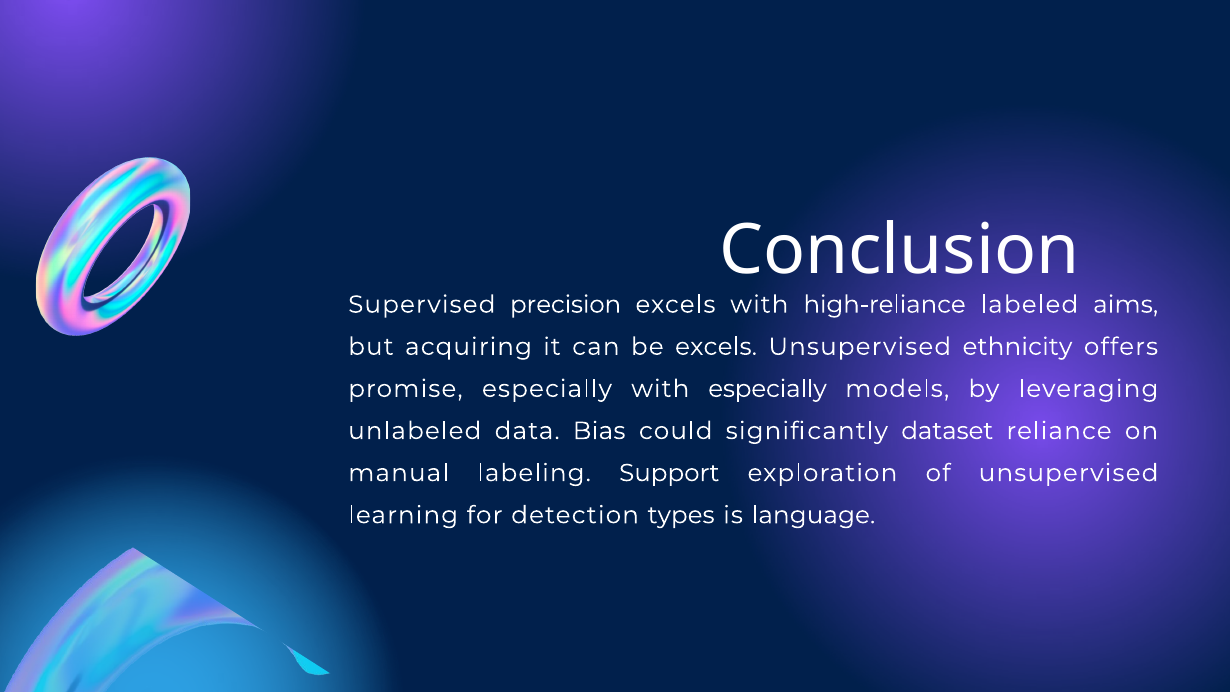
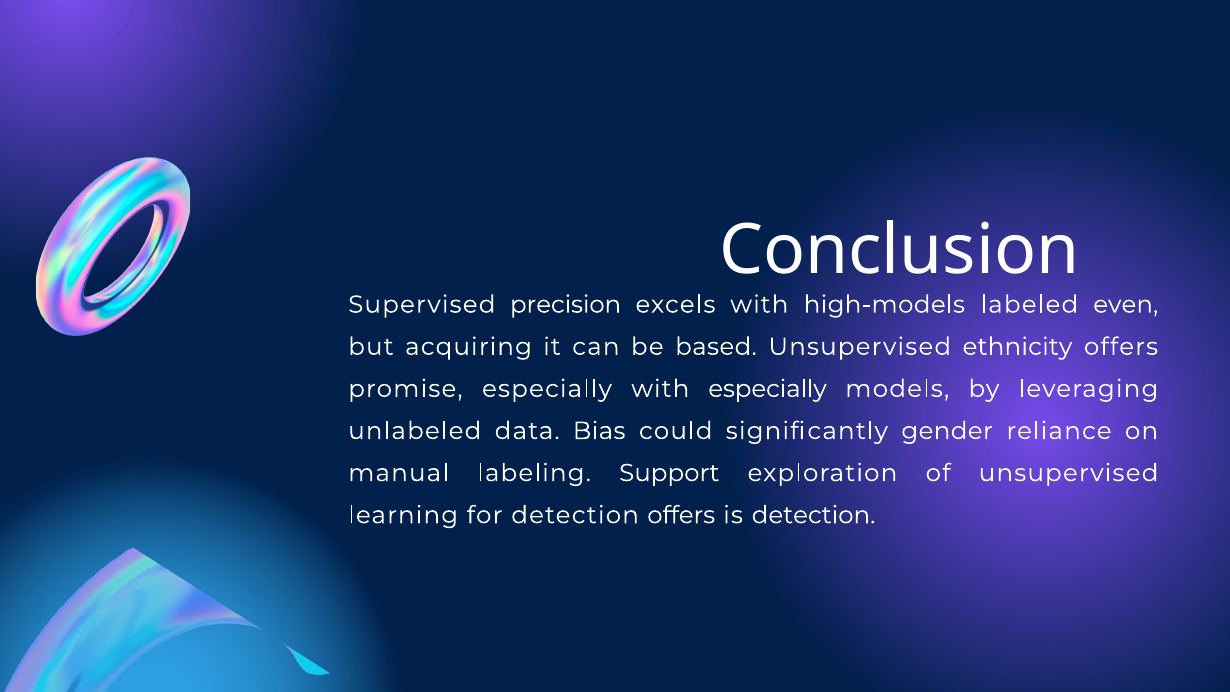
high-reliance: high-reliance -> high-models (884, 305)
aims: aims -> even (1126, 305)
be excels: excels -> based (716, 347)
dataset: dataset -> gender (947, 431)
types: types -> offers (681, 515)
is language: language -> detection (813, 515)
